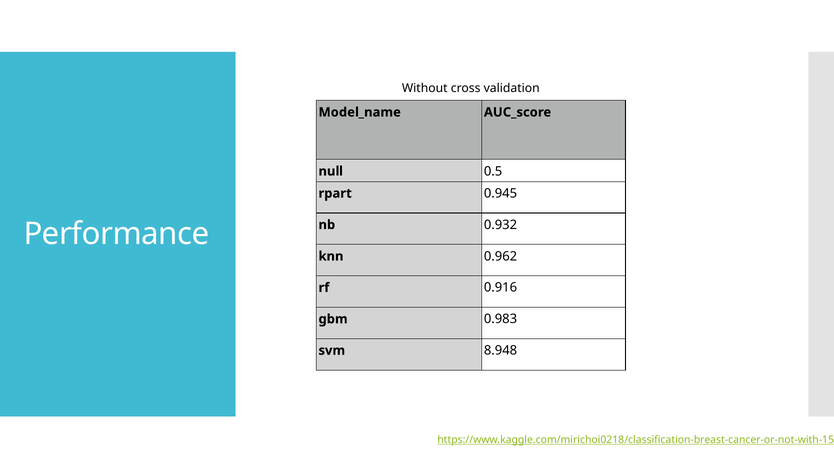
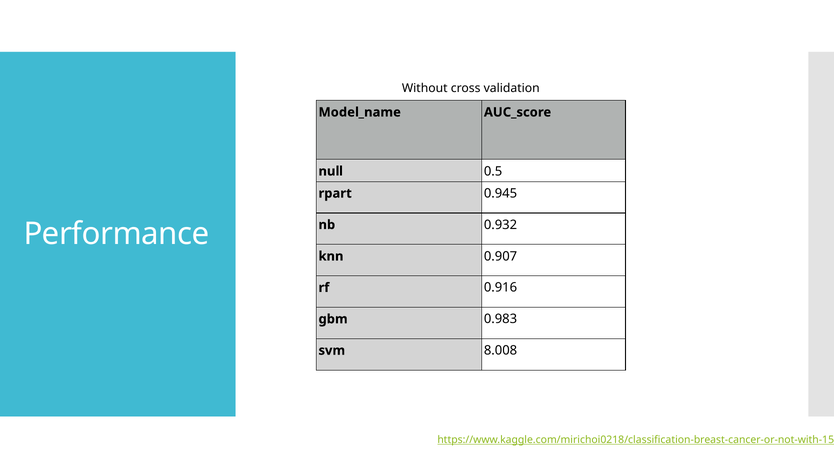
0.962: 0.962 -> 0.907 (501, 256)
8.948: 8.948 -> 8.008 (501, 351)
